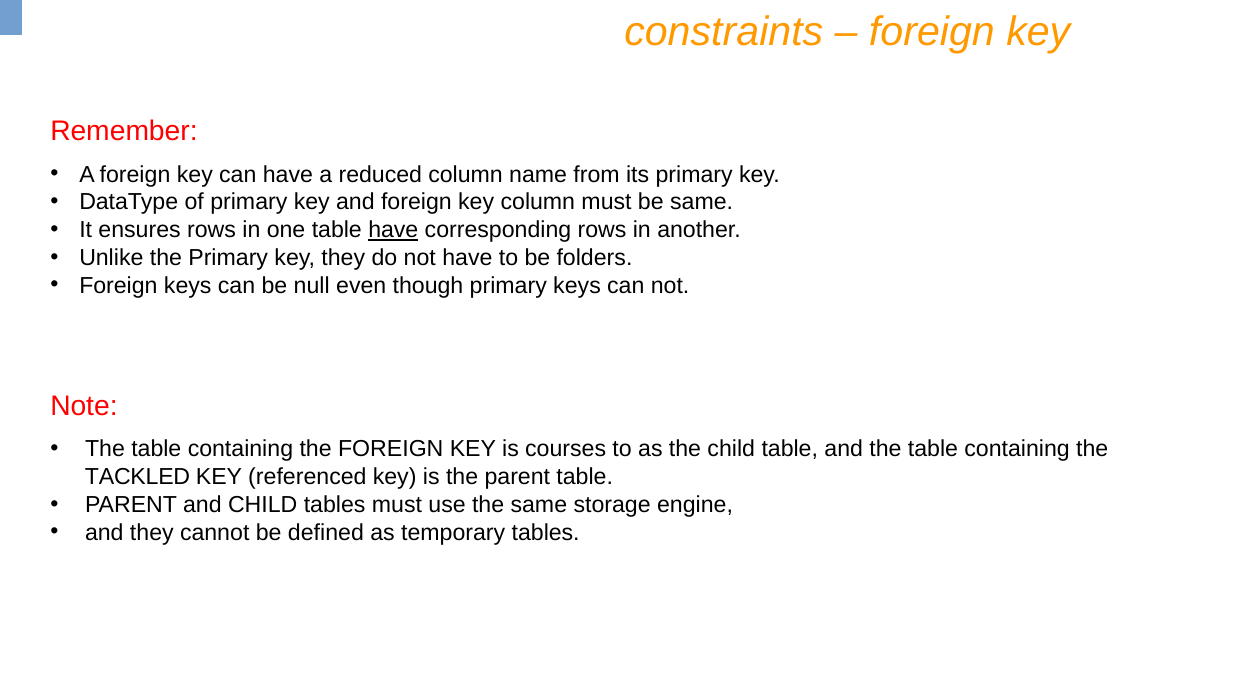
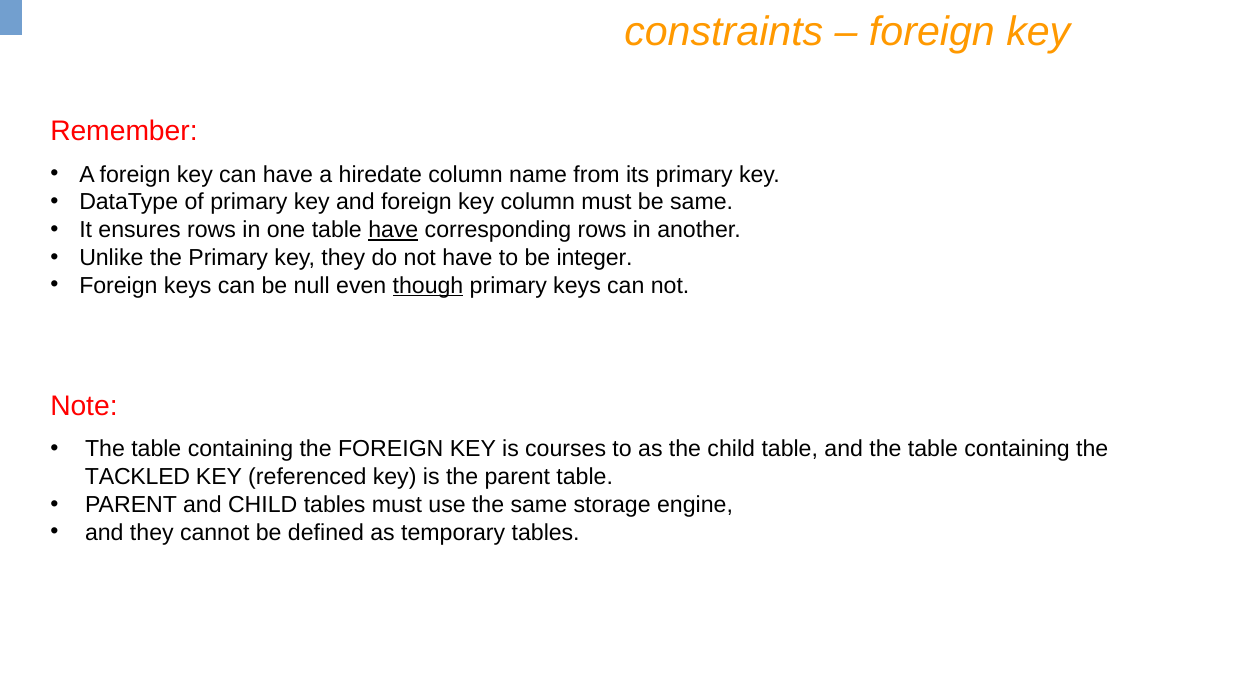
reduced: reduced -> hiredate (380, 174)
folders: folders -> integer (595, 258)
though underline: none -> present (428, 286)
